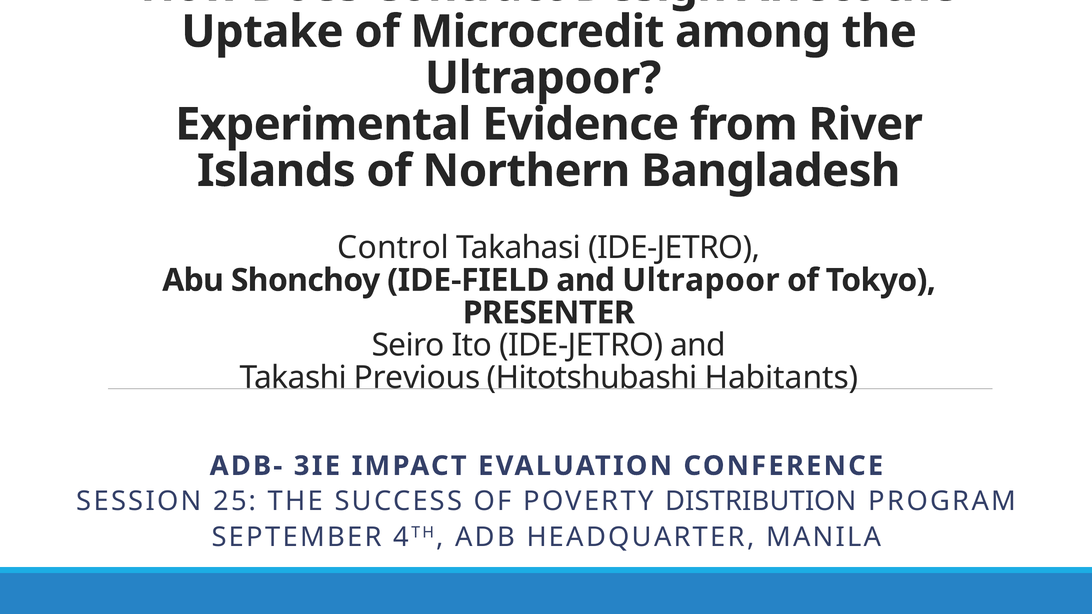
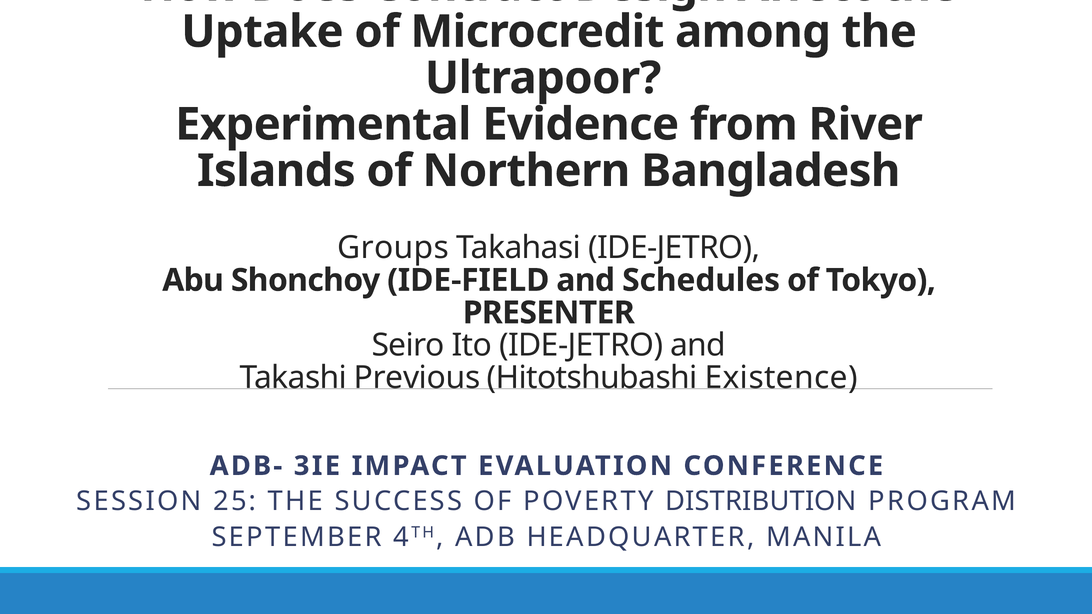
Control: Control -> Groups (393, 248)
and Ultrapoor: Ultrapoor -> Schedules (701, 280)
Habitants: Habitants -> Existence (781, 378)
